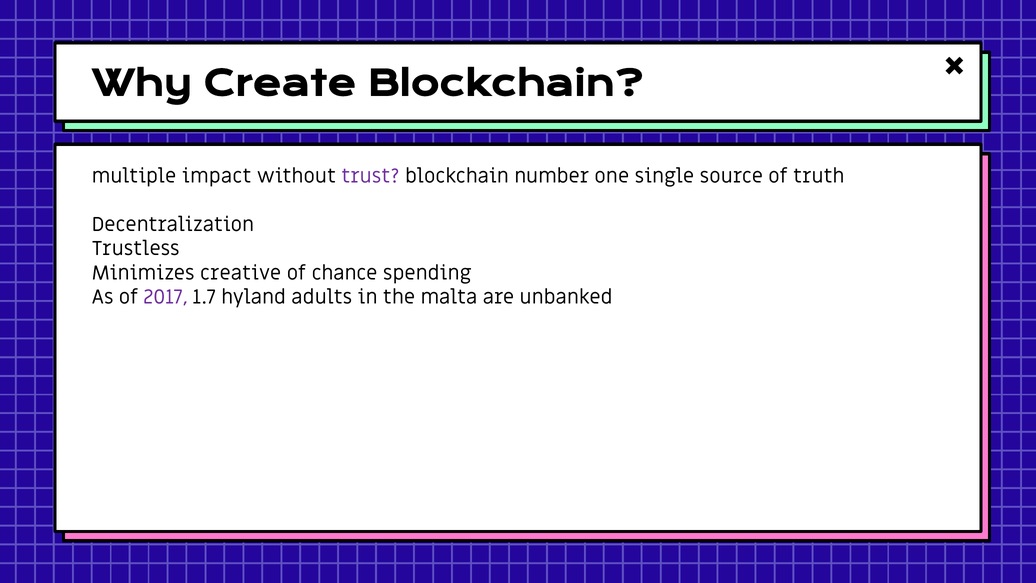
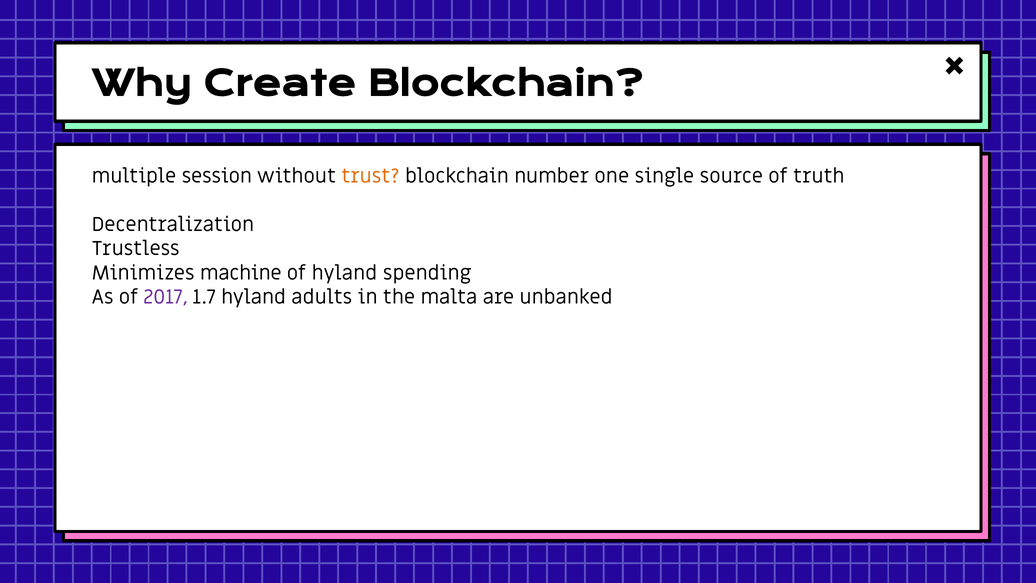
impact: impact -> session (217, 176)
trust colour: purple -> orange (370, 176)
creative: creative -> machine (241, 273)
of chance: chance -> hyland (344, 273)
